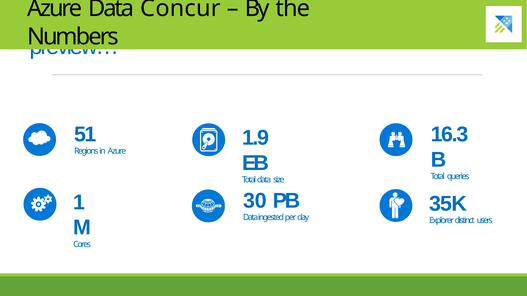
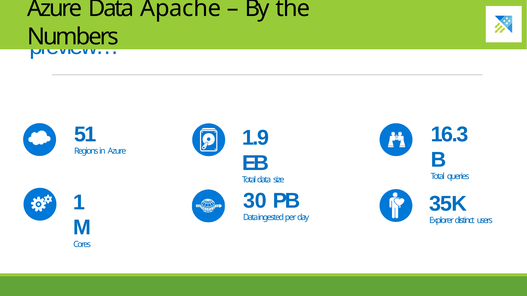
Concur: Concur -> Apache (181, 8)
